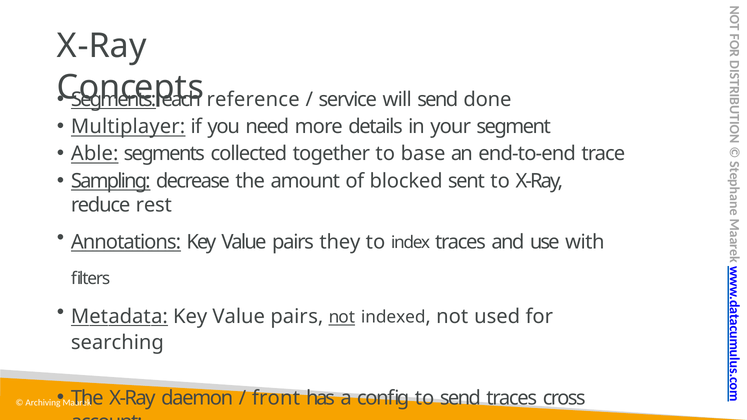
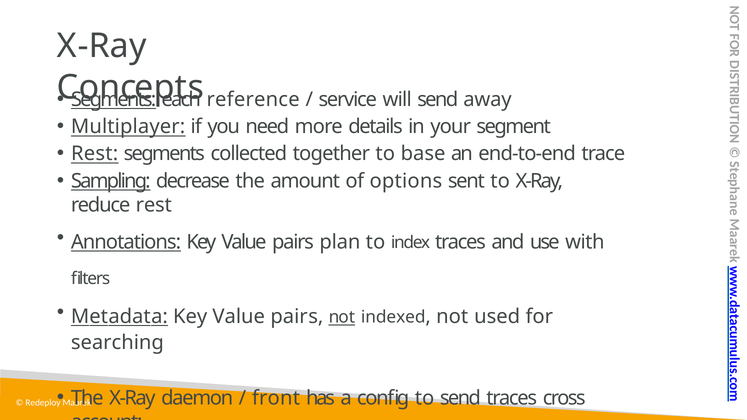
done: done -> away (487, 100)
Able: Able -> Rest (95, 154)
blocked: blocked -> options (406, 181)
they: they -> plan (340, 242)
Archiving: Archiving -> Redeploy (43, 403)
